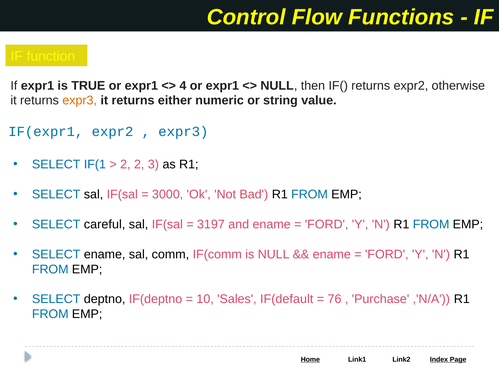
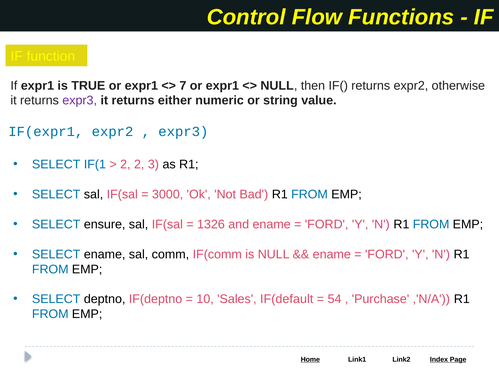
4: 4 -> 7 (183, 86)
expr3 colour: orange -> purple (80, 101)
careful: careful -> ensure (105, 225)
3197: 3197 -> 1326 (211, 225)
76: 76 -> 54 (335, 299)
